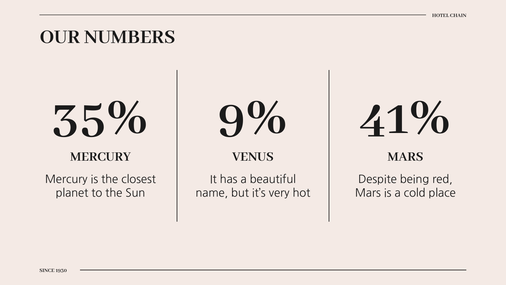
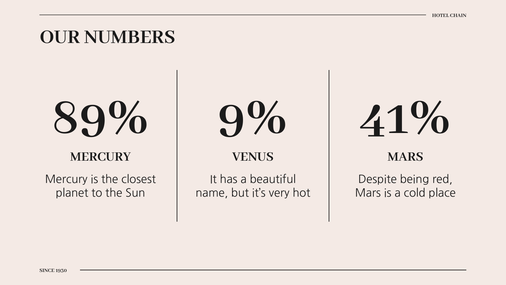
35%: 35% -> 89% (101, 116)
